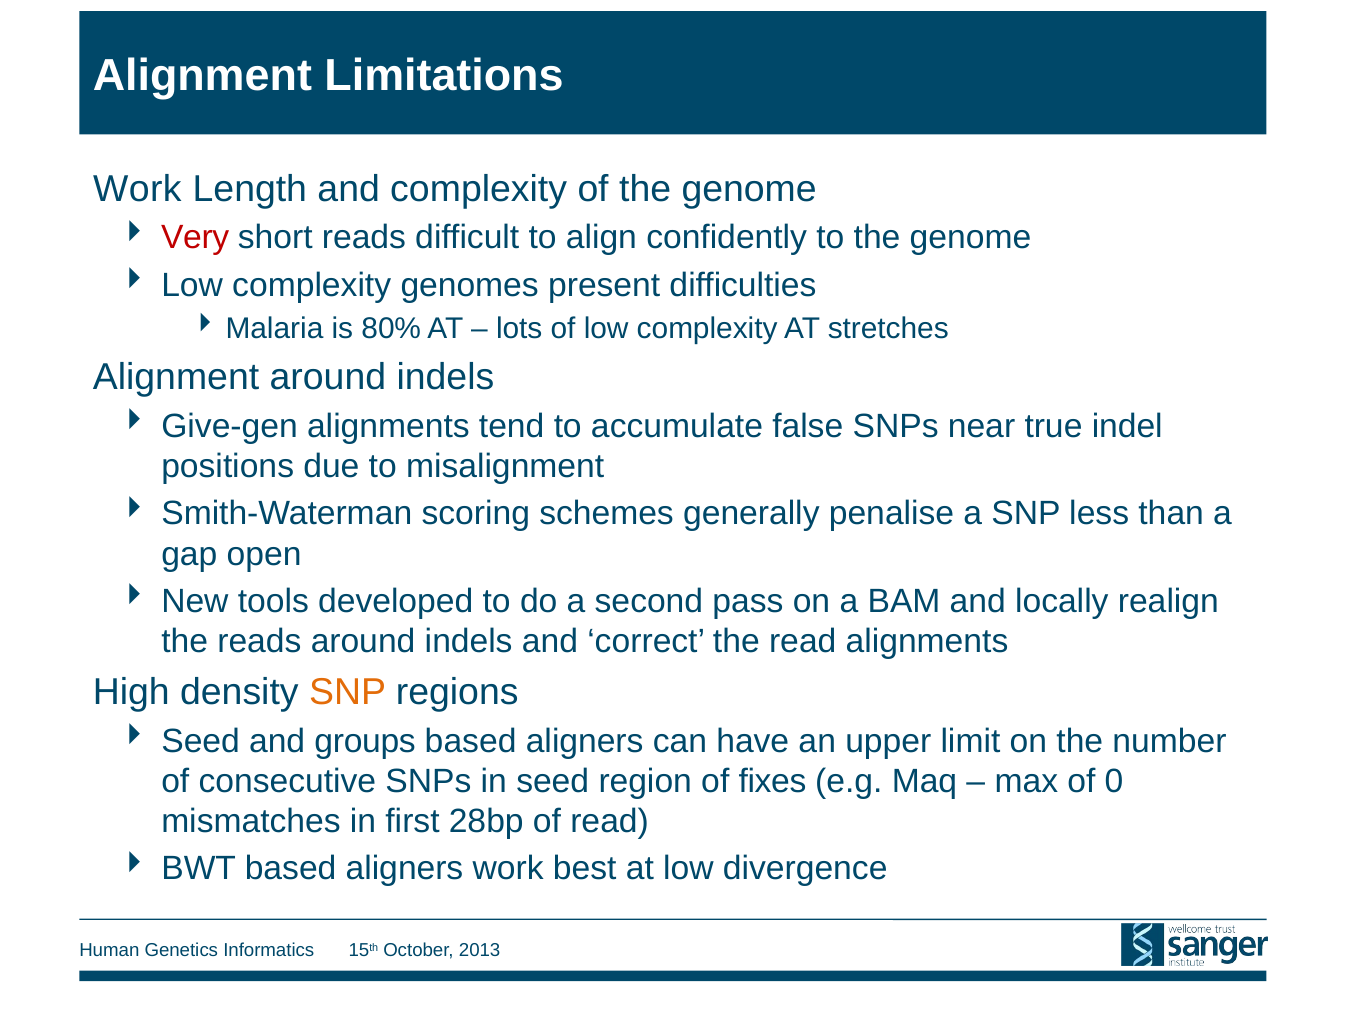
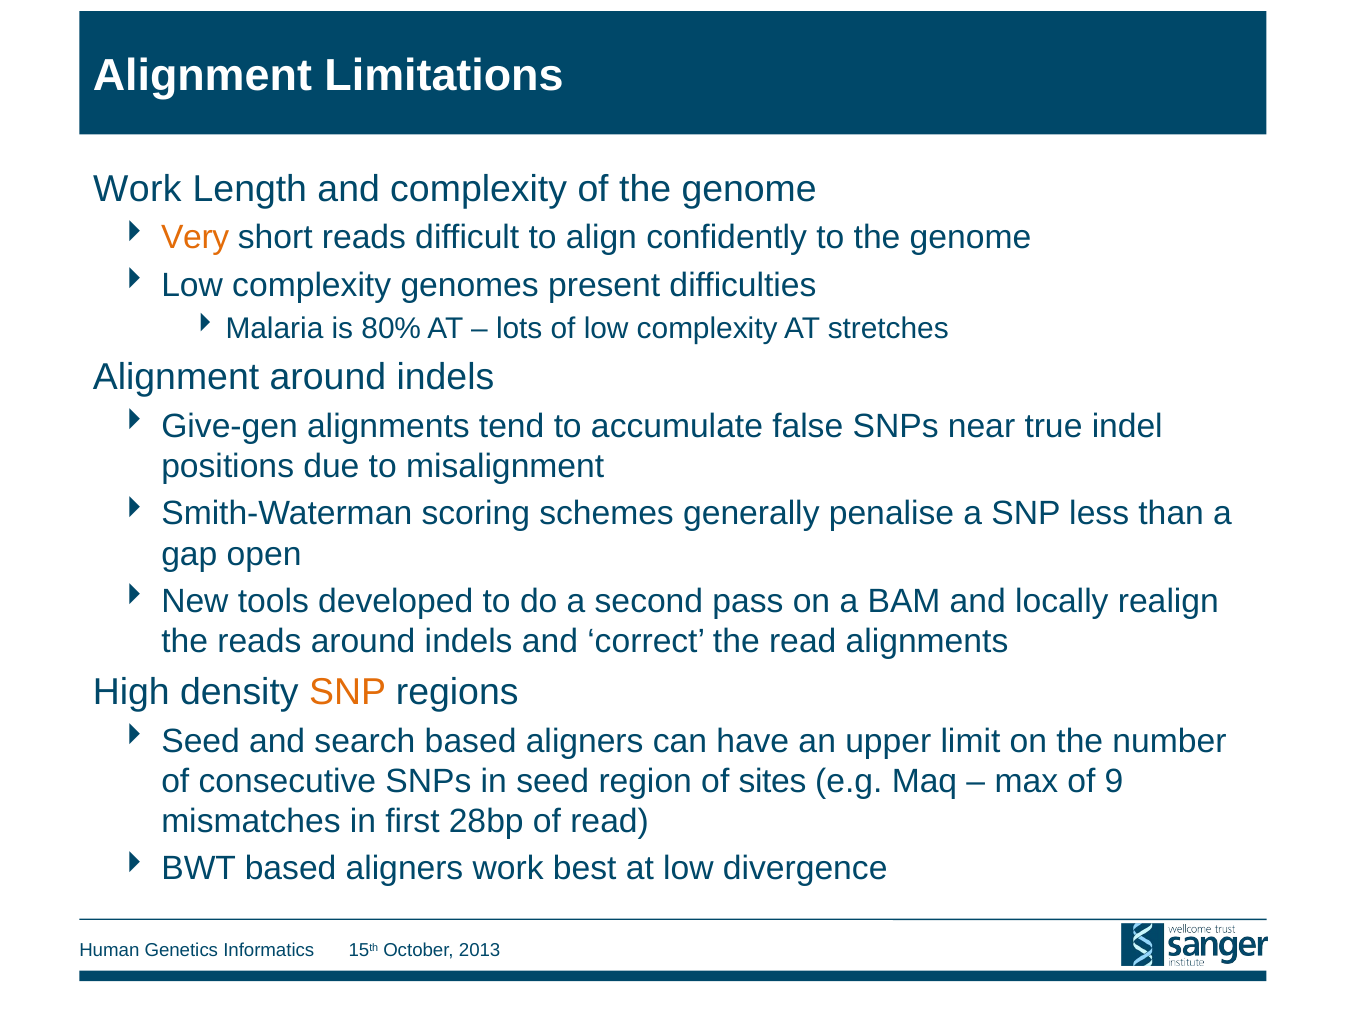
Very colour: red -> orange (195, 238)
groups: groups -> search (365, 741)
fixes: fixes -> sites (772, 782)
0: 0 -> 9 (1114, 782)
